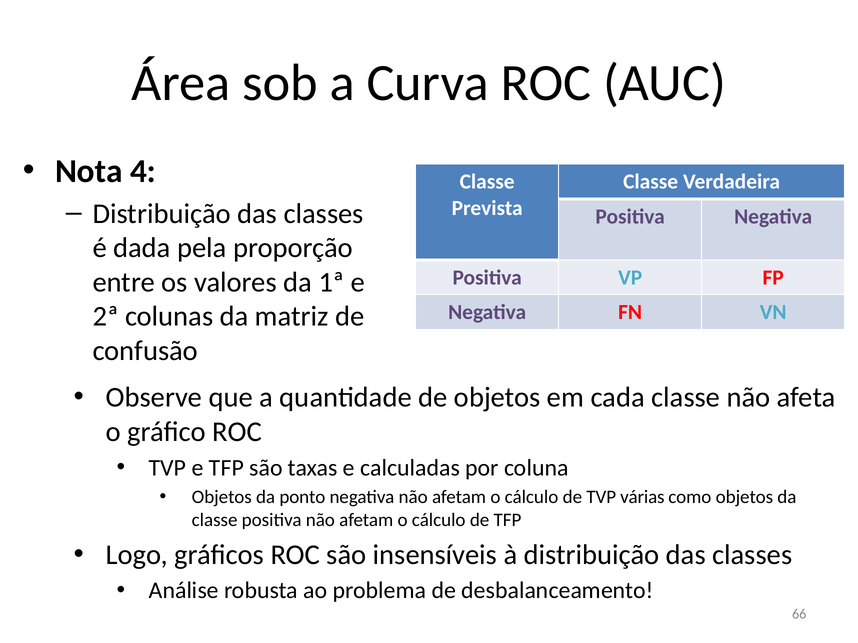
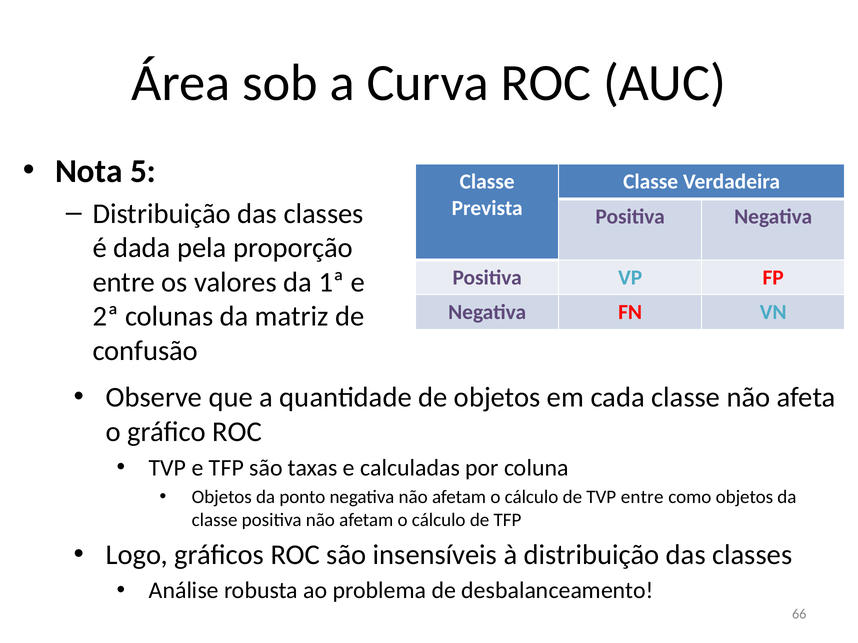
4: 4 -> 5 (143, 171)
TVP várias: várias -> entre (642, 497)
